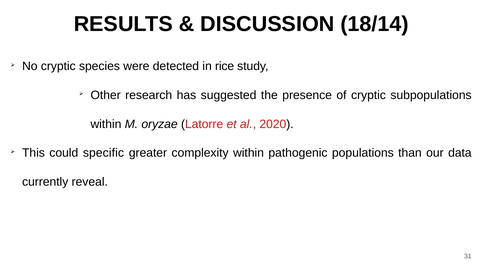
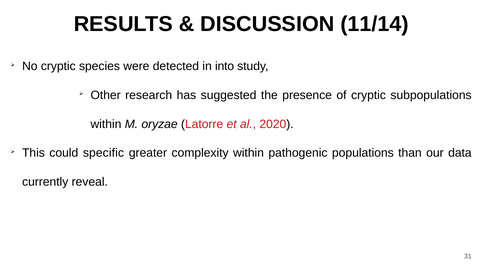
18/14: 18/14 -> 11/14 (375, 24)
rice: rice -> into (225, 66)
